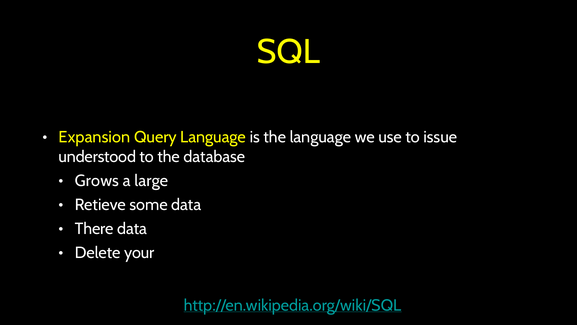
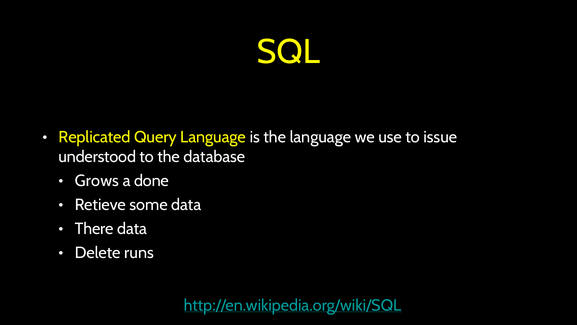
Expansion: Expansion -> Replicated (95, 137)
large: large -> done (152, 180)
your: your -> runs (139, 252)
